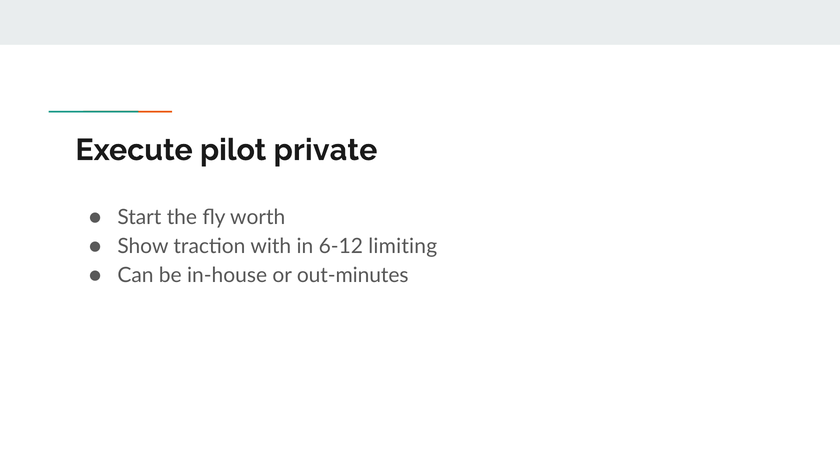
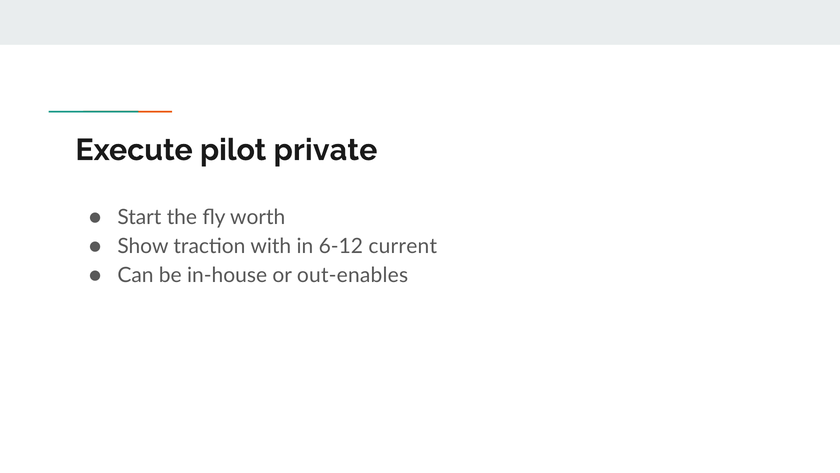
limiting: limiting -> current (403, 246)
out-minutes: out-minutes -> out-enables (353, 275)
